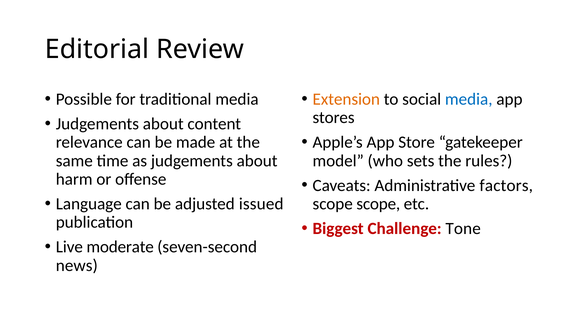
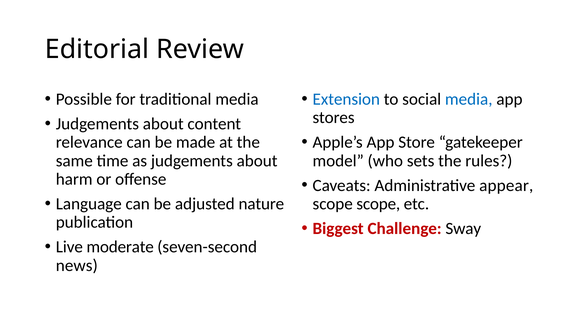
Extension colour: orange -> blue (346, 99)
factors: factors -> appear (506, 185)
issued: issued -> nature (261, 204)
Tone: Tone -> Sway (463, 229)
